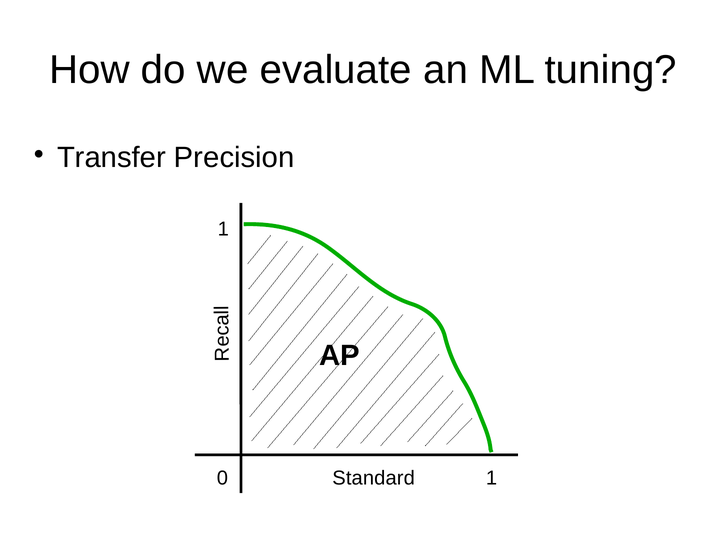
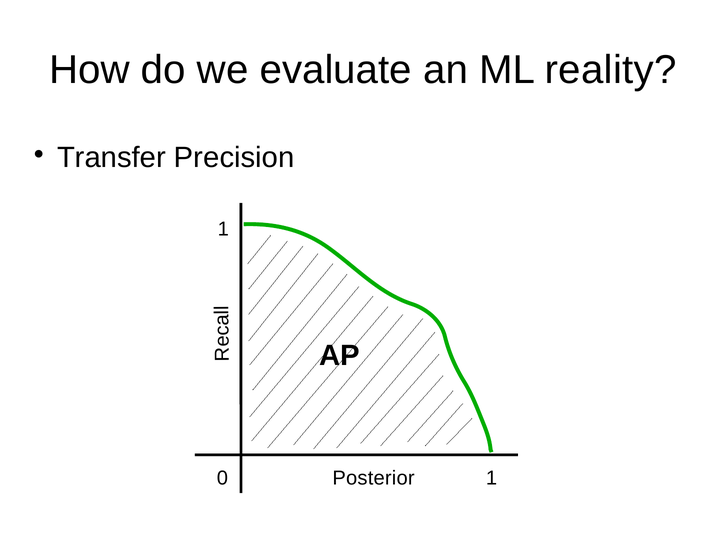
tuning: tuning -> reality (611, 70)
Standard: Standard -> Posterior (374, 478)
